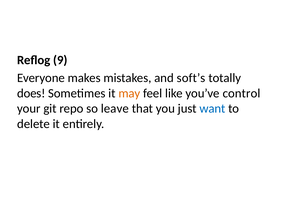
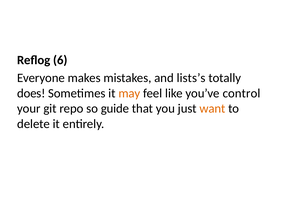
9: 9 -> 6 (60, 60)
soft’s: soft’s -> lists’s (191, 78)
leave: leave -> guide (115, 108)
want colour: blue -> orange (212, 108)
